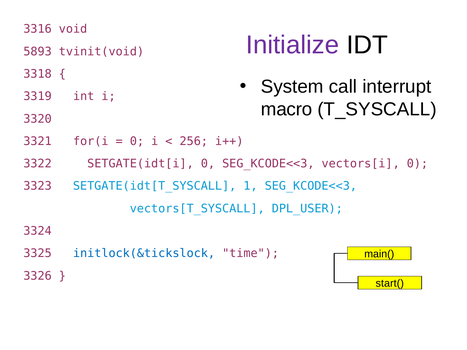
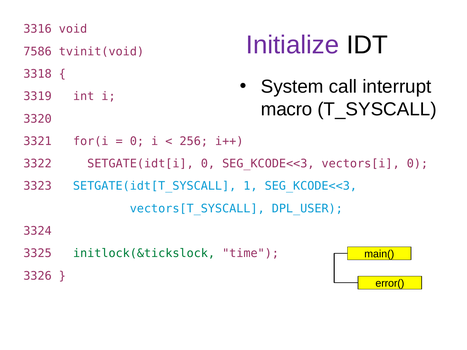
5893: 5893 -> 7586 (38, 52)
initlock(&tickslock colour: blue -> green (144, 254)
start(: start( -> error( (390, 284)
